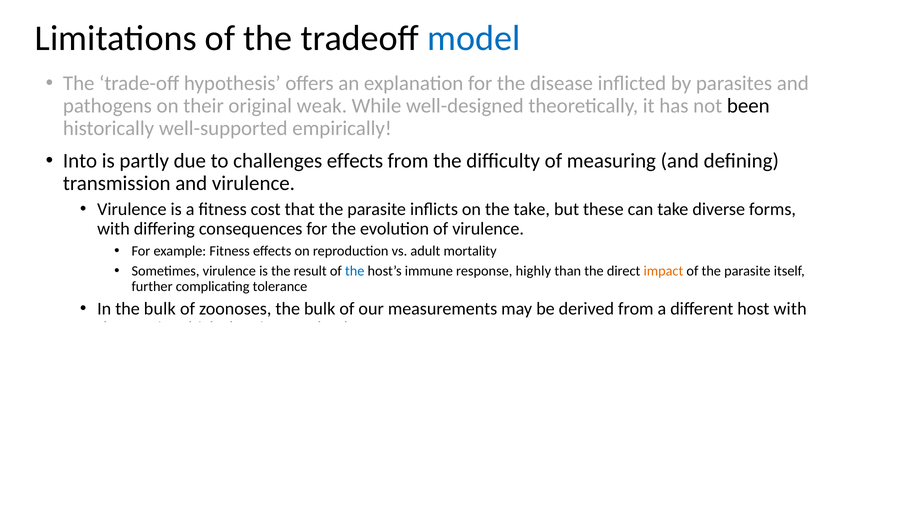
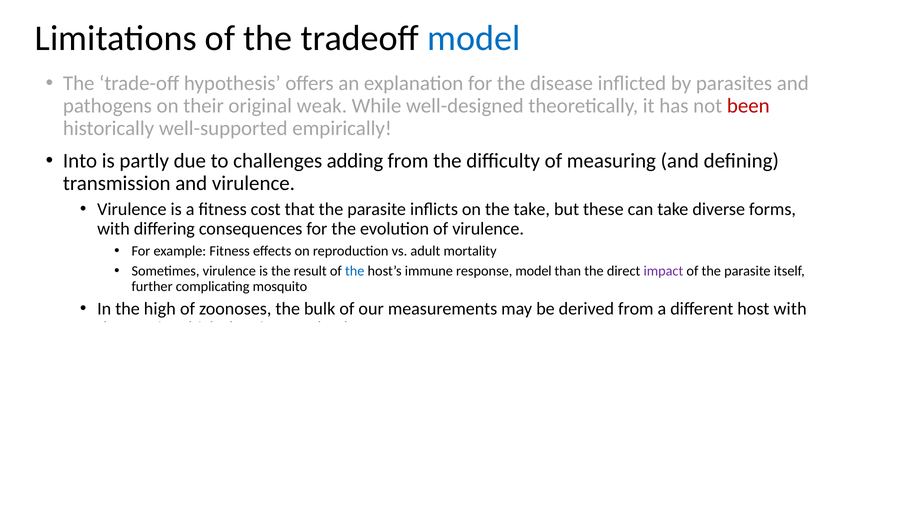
been colour: black -> red (748, 106)
challenges effects: effects -> adding (355, 161)
response highly: highly -> model (534, 271)
impact colour: orange -> purple (663, 271)
tolerance: tolerance -> mosquito (280, 287)
In the bulk: bulk -> high (160, 309)
